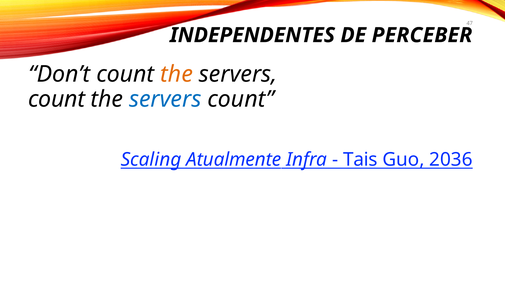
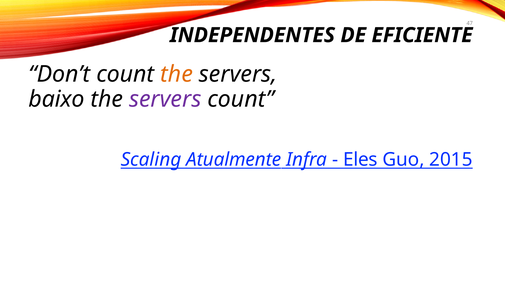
PERCEBER: PERCEBER -> EFICIENTE (422, 35)
count: count -> baixo (57, 99)
servers colour: blue -> purple (165, 99)
Tais: Tais -> Eles (360, 160)
2036: 2036 -> 2015 (451, 160)
